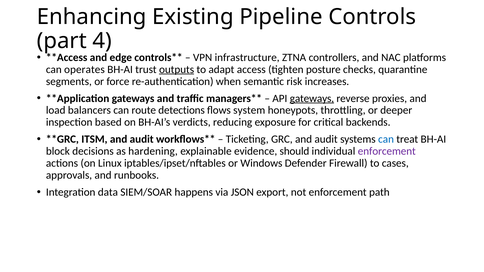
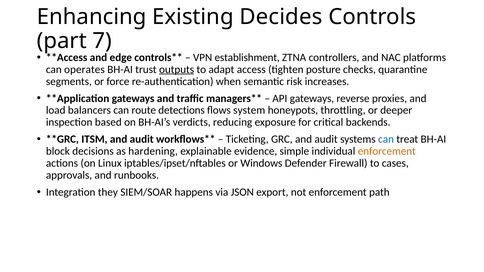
Pipeline: Pipeline -> Decides (281, 17)
4: 4 -> 7 (102, 41)
infrastructure: infrastructure -> establishment (247, 57)
gateways underline: present -> none (312, 98)
should: should -> simple (294, 151)
enforcement colour: purple -> orange (387, 151)
data: data -> they (108, 192)
